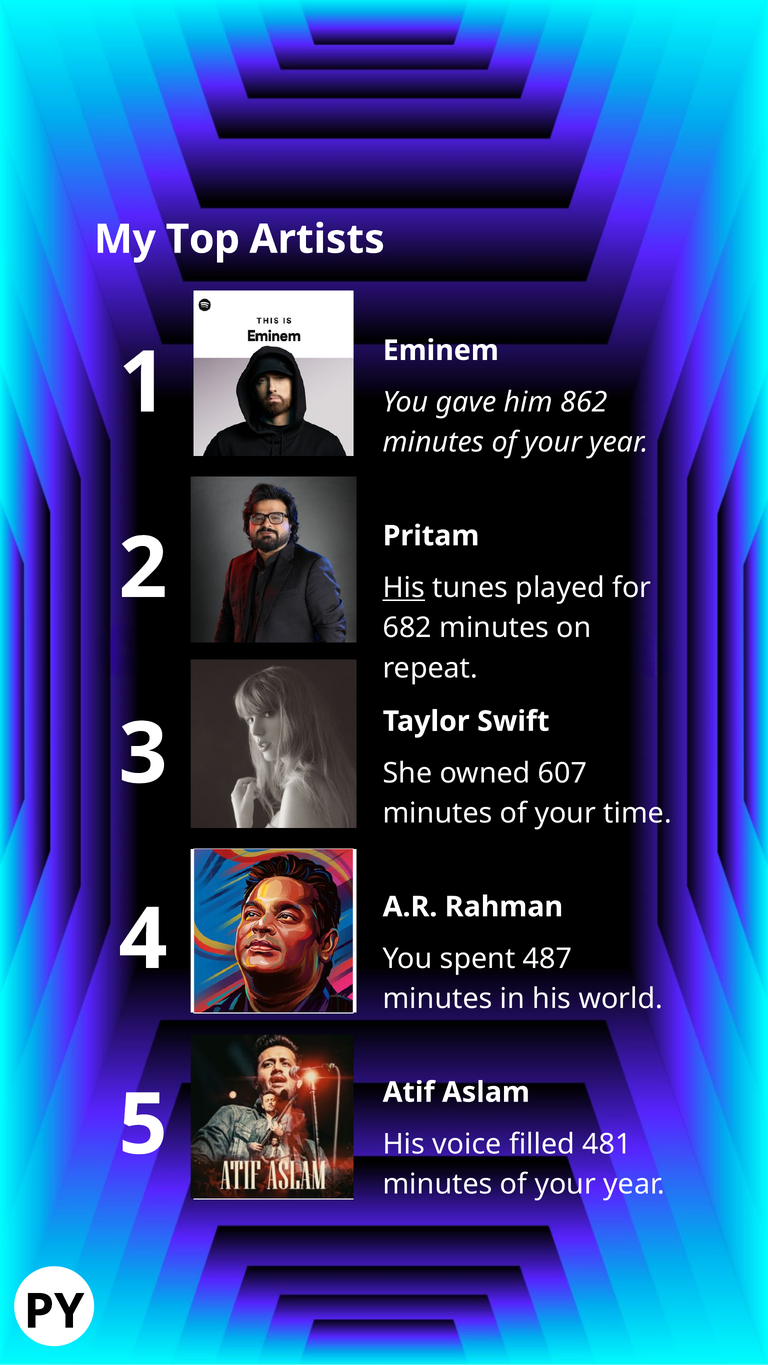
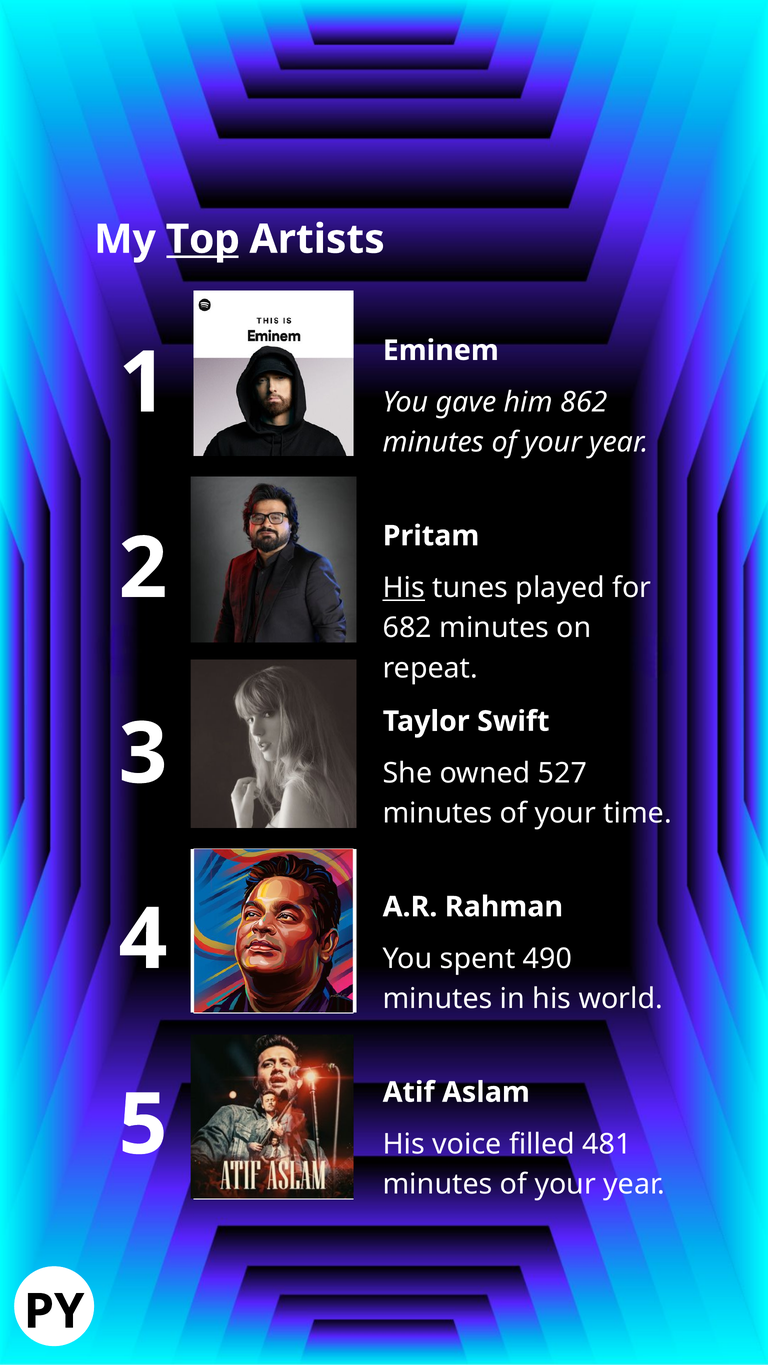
Top underline: none -> present (203, 239)
607: 607 -> 527 (562, 774)
487: 487 -> 490 (547, 959)
